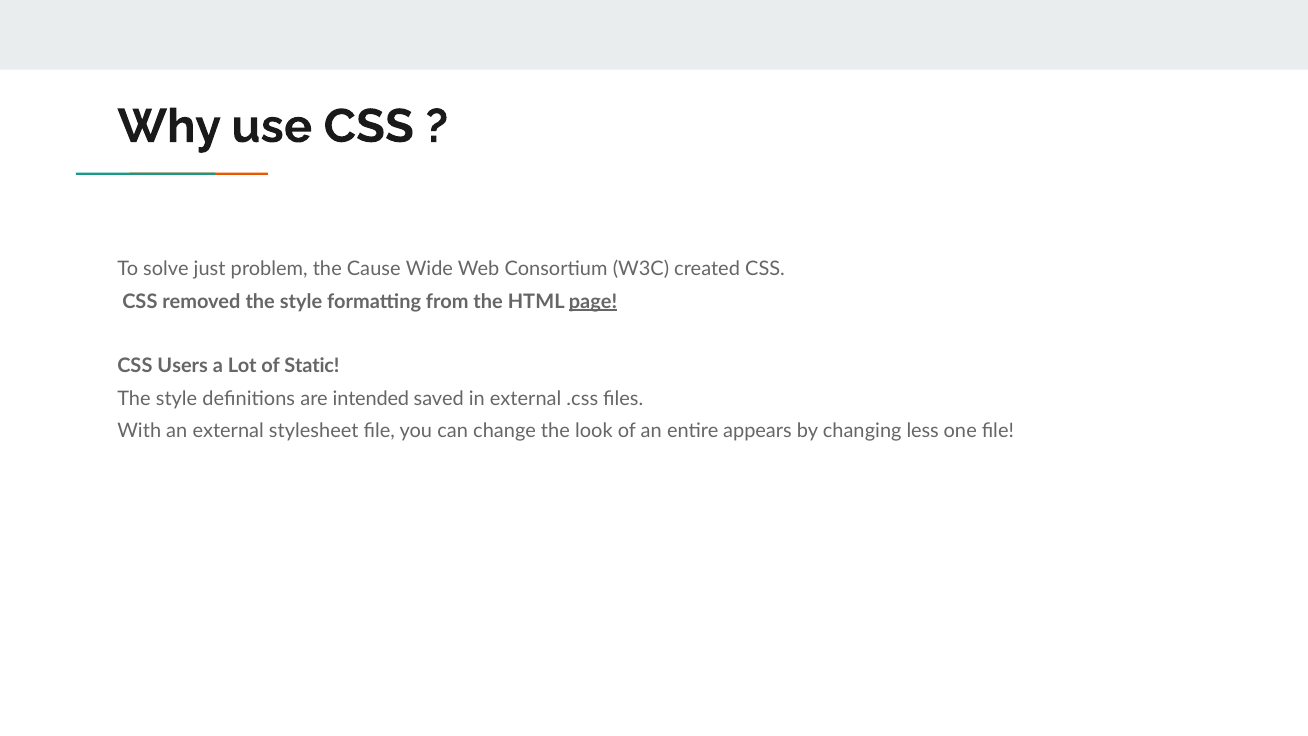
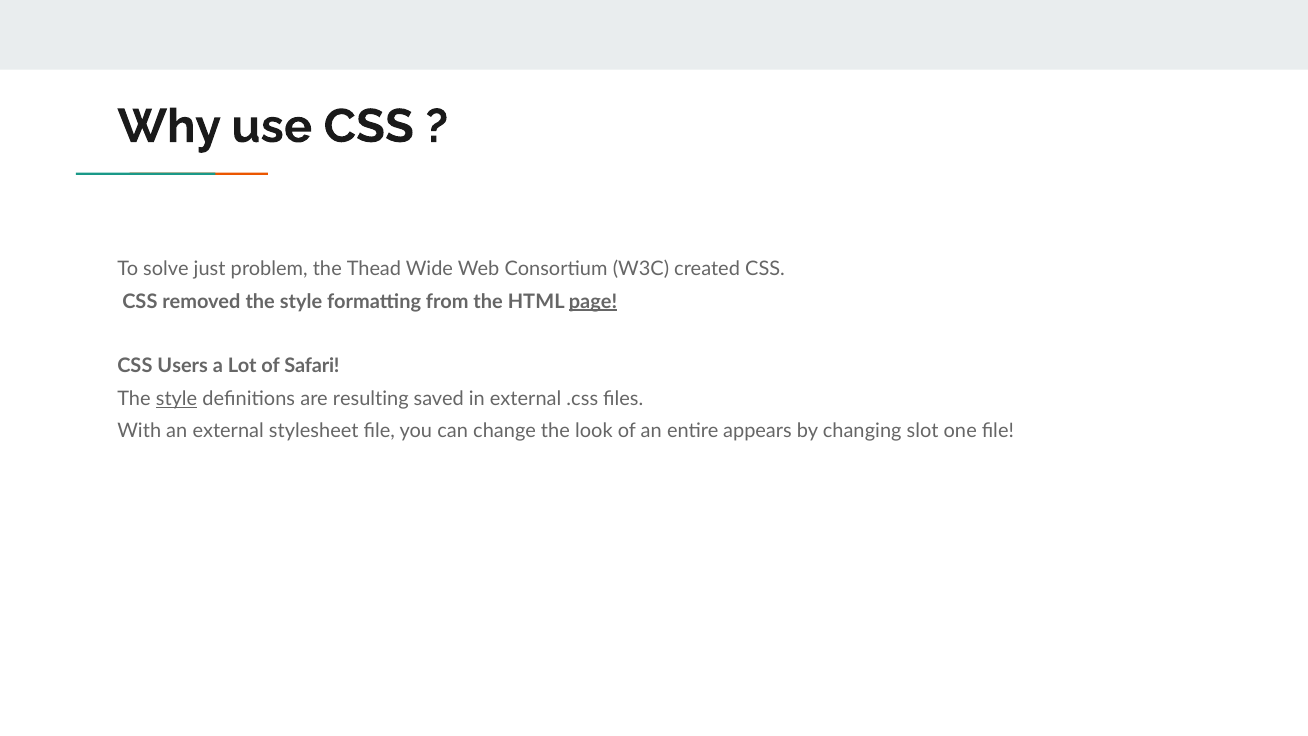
Cause: Cause -> Thead (374, 269)
Static: Static -> Safari (312, 366)
style underline: none -> present (177, 399)
intended: intended -> resulting (371, 399)
less: less -> slot (923, 431)
